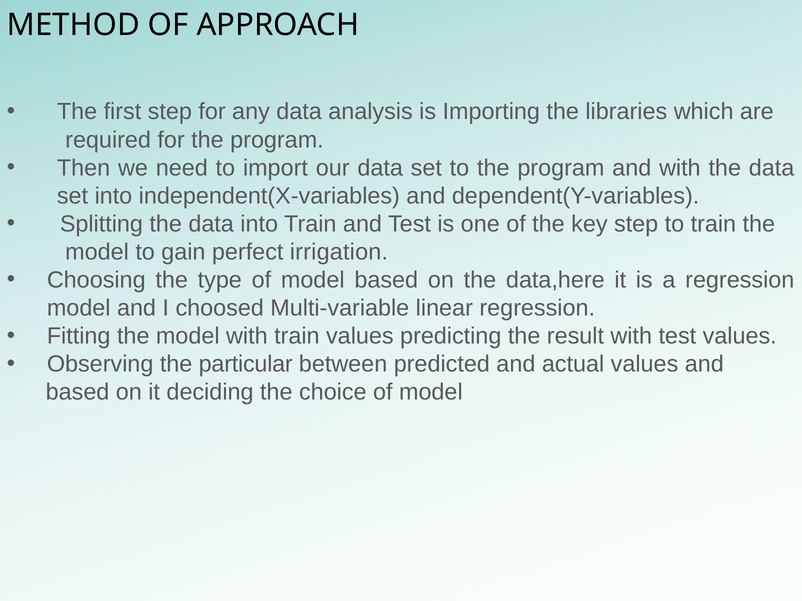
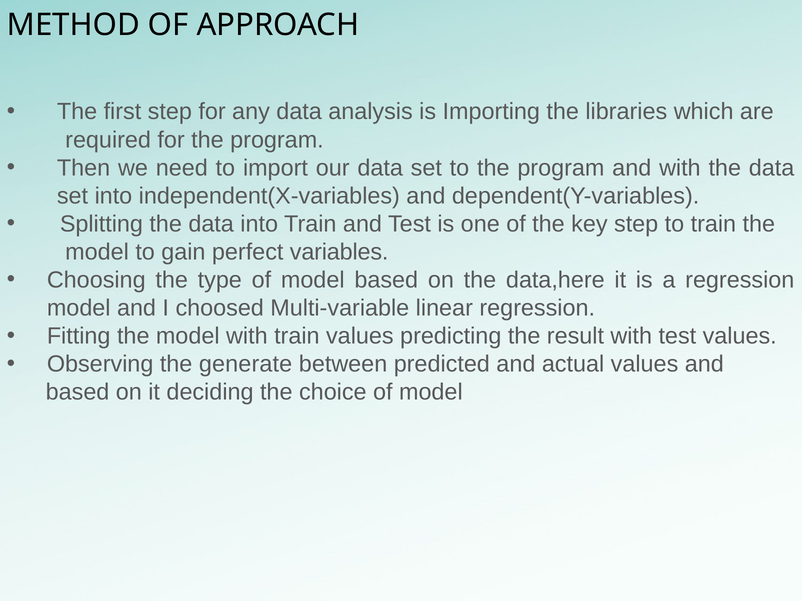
irrigation: irrigation -> variables (339, 252)
particular: particular -> generate (246, 364)
